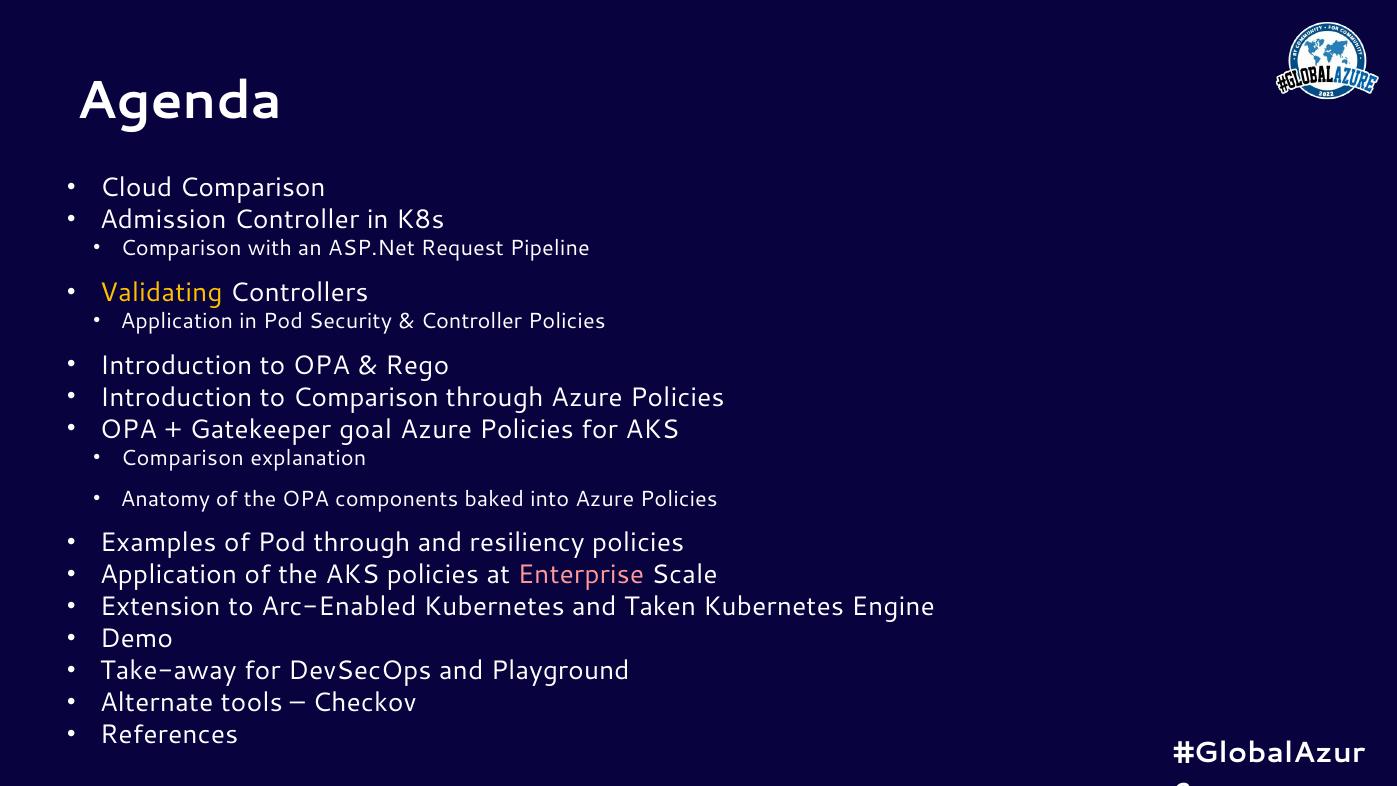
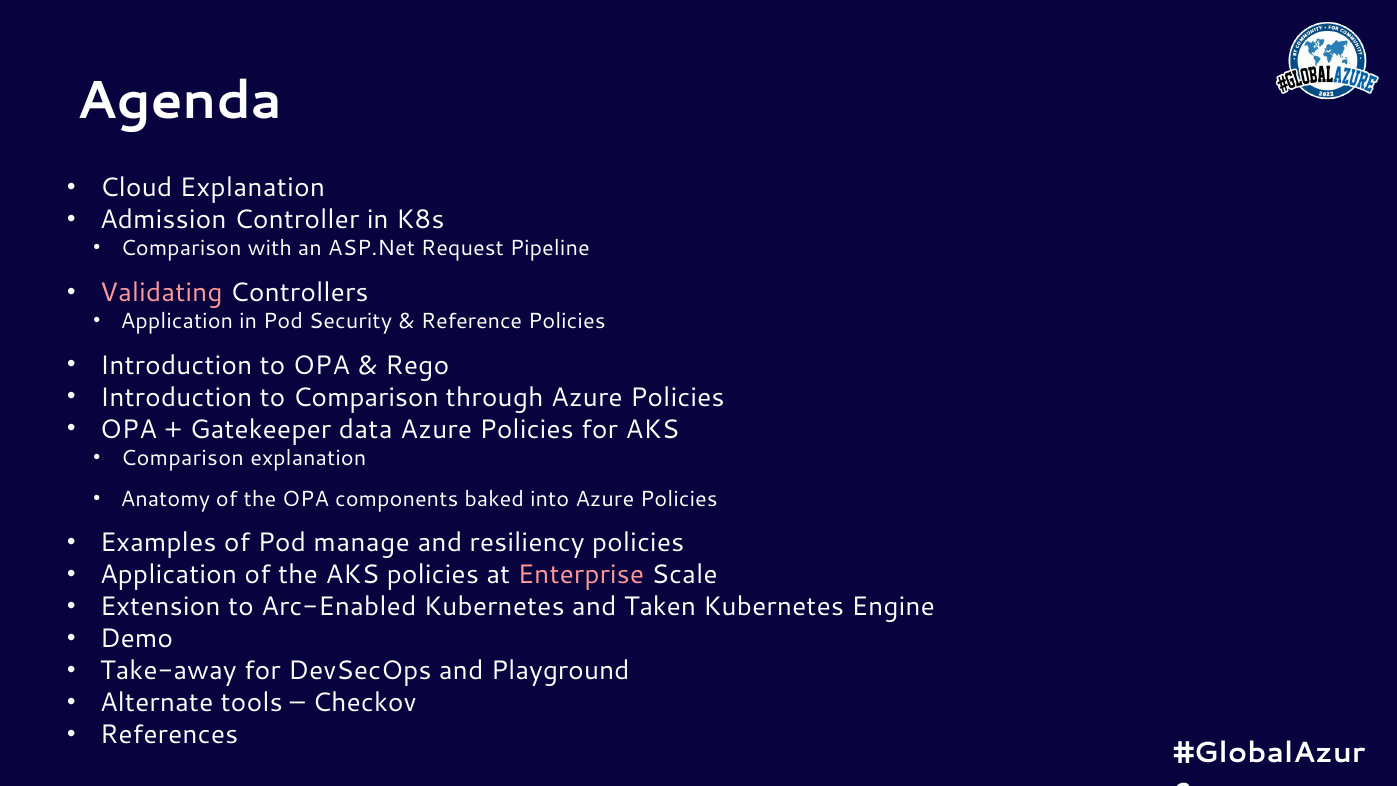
Cloud Comparison: Comparison -> Explanation (252, 188)
Validating colour: yellow -> pink (161, 293)
Controller: Controller -> Reference (472, 321)
goal: goal -> data (366, 429)
Pod through: through -> manage (362, 543)
